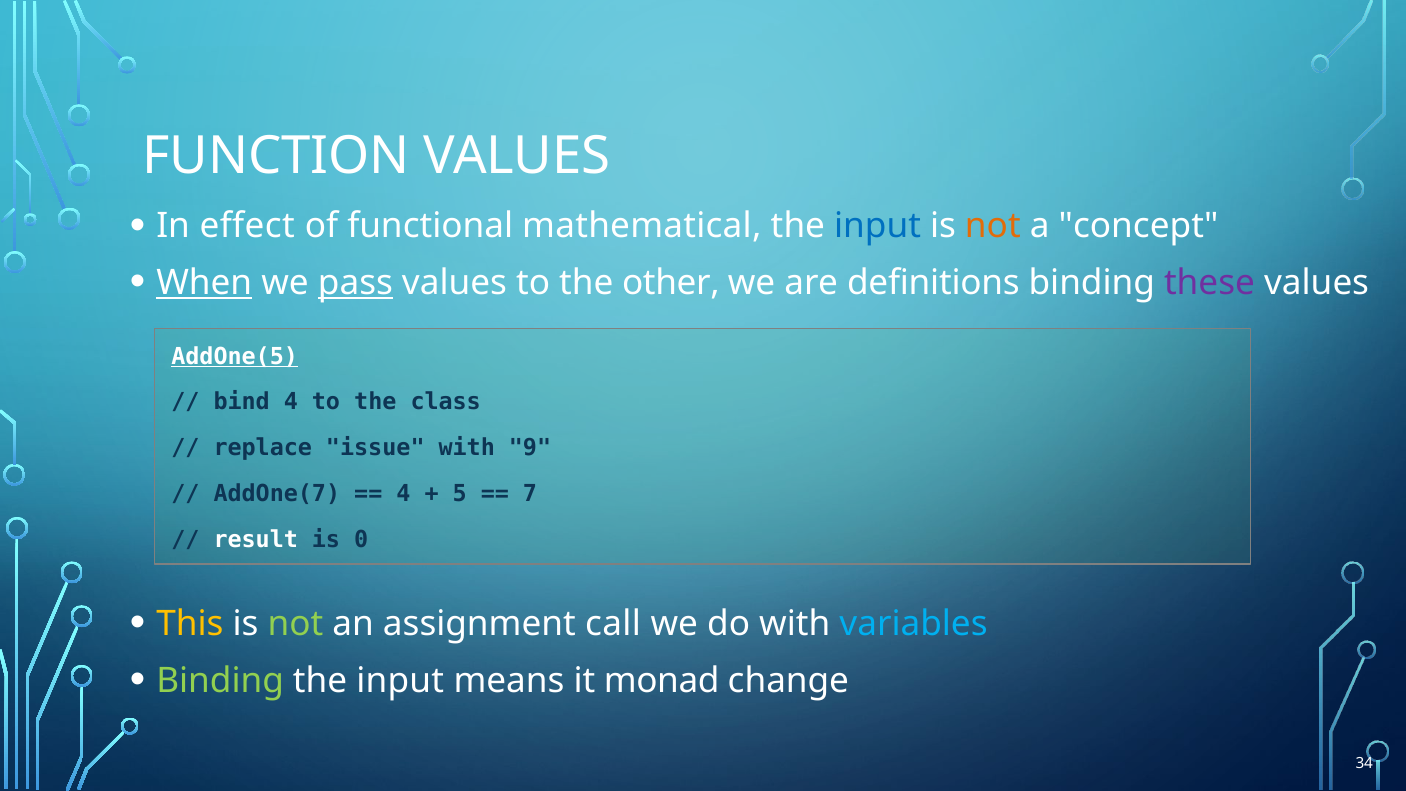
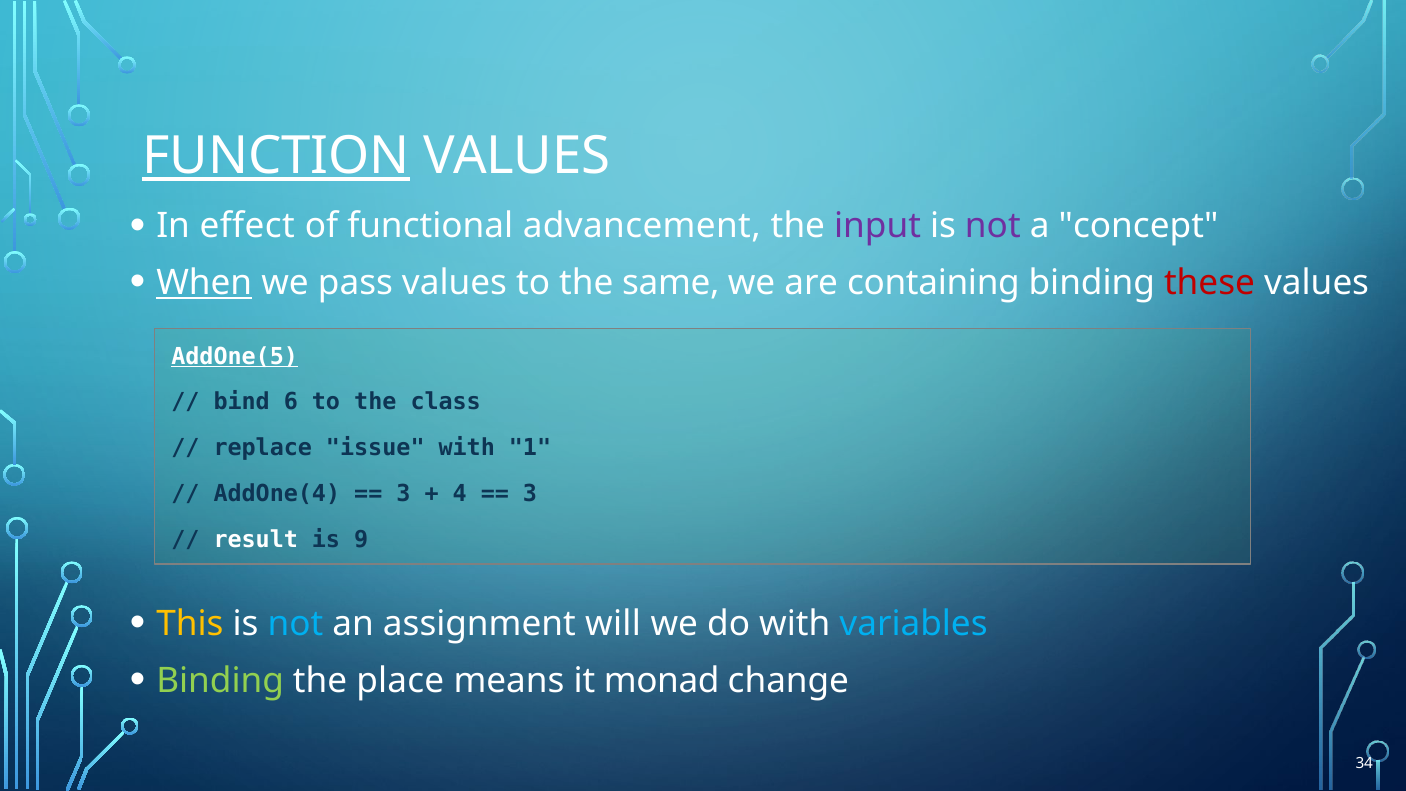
FUNCTION underline: none -> present (276, 156)
mathematical: mathematical -> advancement (642, 226)
input colour: blue -> purple (878, 226)
not colour: orange -> purple (993, 226)
pass underline: present -> none (355, 283)
other: other -> same (671, 283)
definitions: definitions -> containing (933, 283)
these colour: purple -> red (1210, 283)
bind 4: 4 -> 6 (291, 402)
9: 9 -> 1 (530, 448)
AddOne(7: AddOne(7 -> AddOne(4 (277, 493)
4: 4 -> 3 (403, 493)
5: 5 -> 4 (460, 493)
7: 7 -> 3 (530, 493)
0: 0 -> 9 (361, 539)
not colour: light green -> light blue (295, 624)
call: call -> will (613, 624)
input: input -> place (400, 681)
